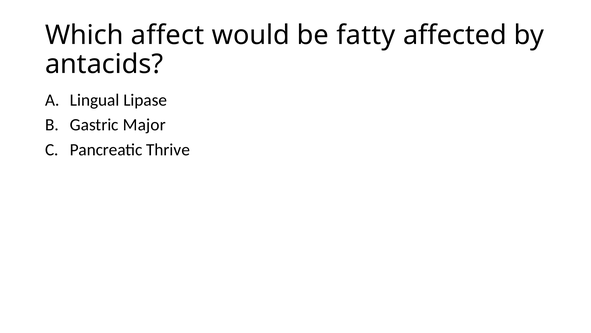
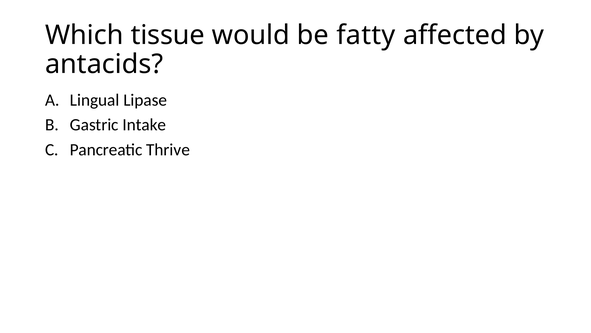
affect: affect -> tissue (168, 35)
Major: Major -> Intake (144, 125)
